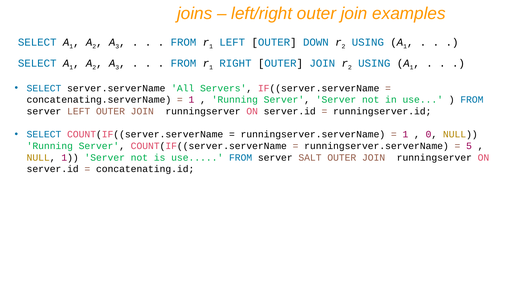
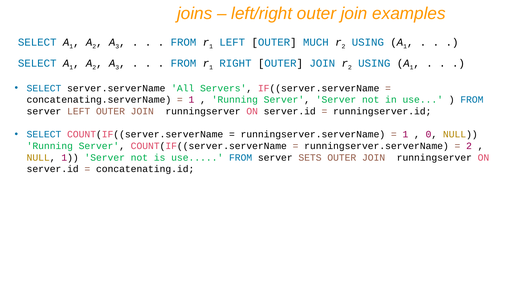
DOWN: DOWN -> MUCH (316, 42)
5: 5 -> 2 (469, 146)
SALT: SALT -> SETS (310, 158)
